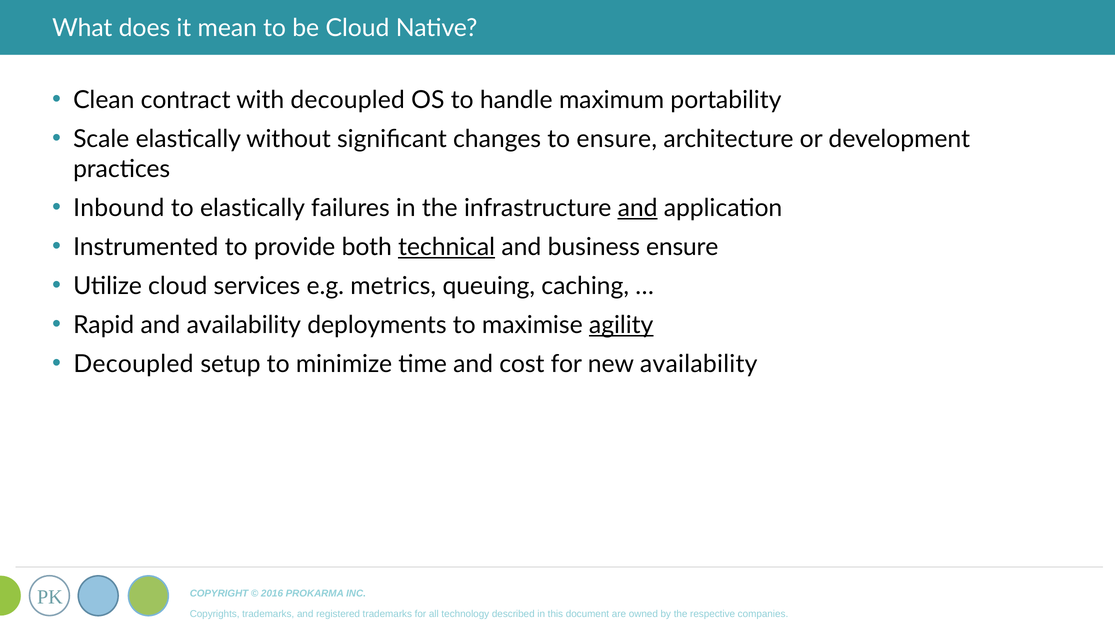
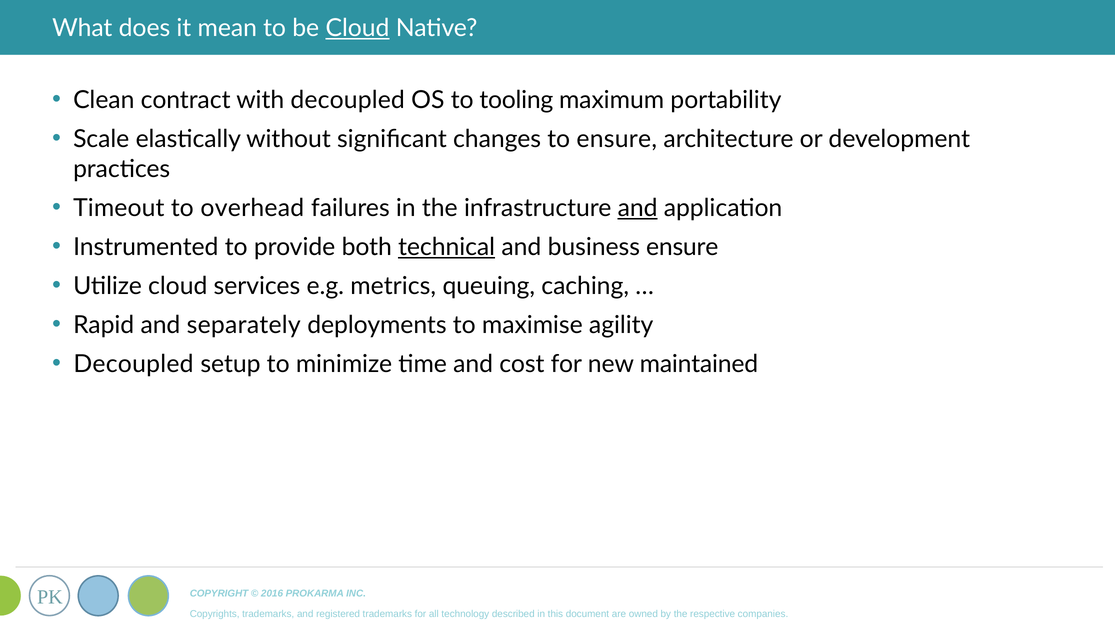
Cloud underline: none -> present (358, 28)
handle: handle -> tooling (516, 100)
Inbound: Inbound -> Timeout (119, 208)
to elastically: elastically -> overhead (252, 208)
and availability: availability -> separately (244, 325)
agility underline: present -> none (621, 325)
new availability: availability -> maintained (699, 364)
